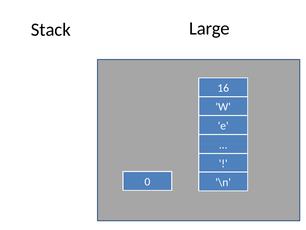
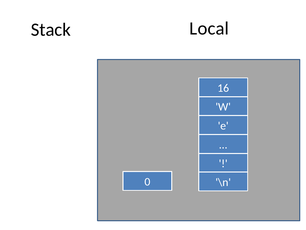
Large: Large -> Local (209, 28)
